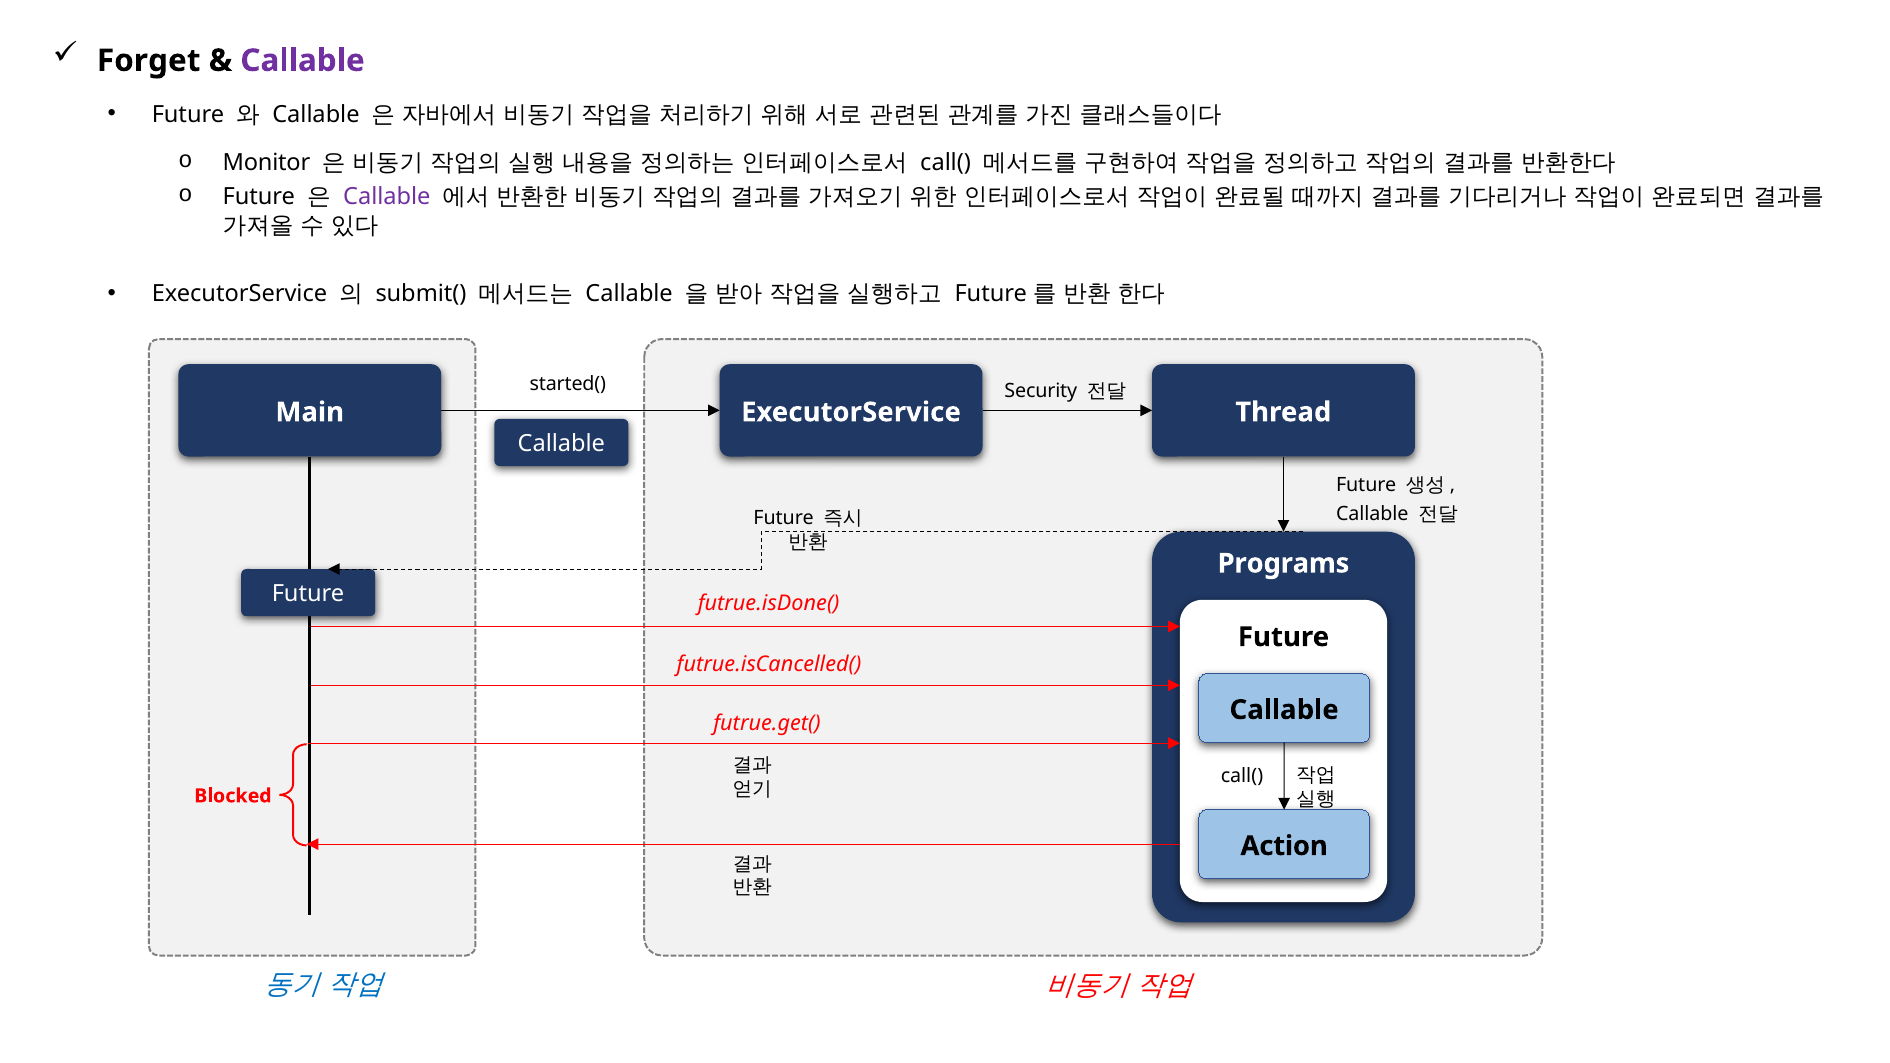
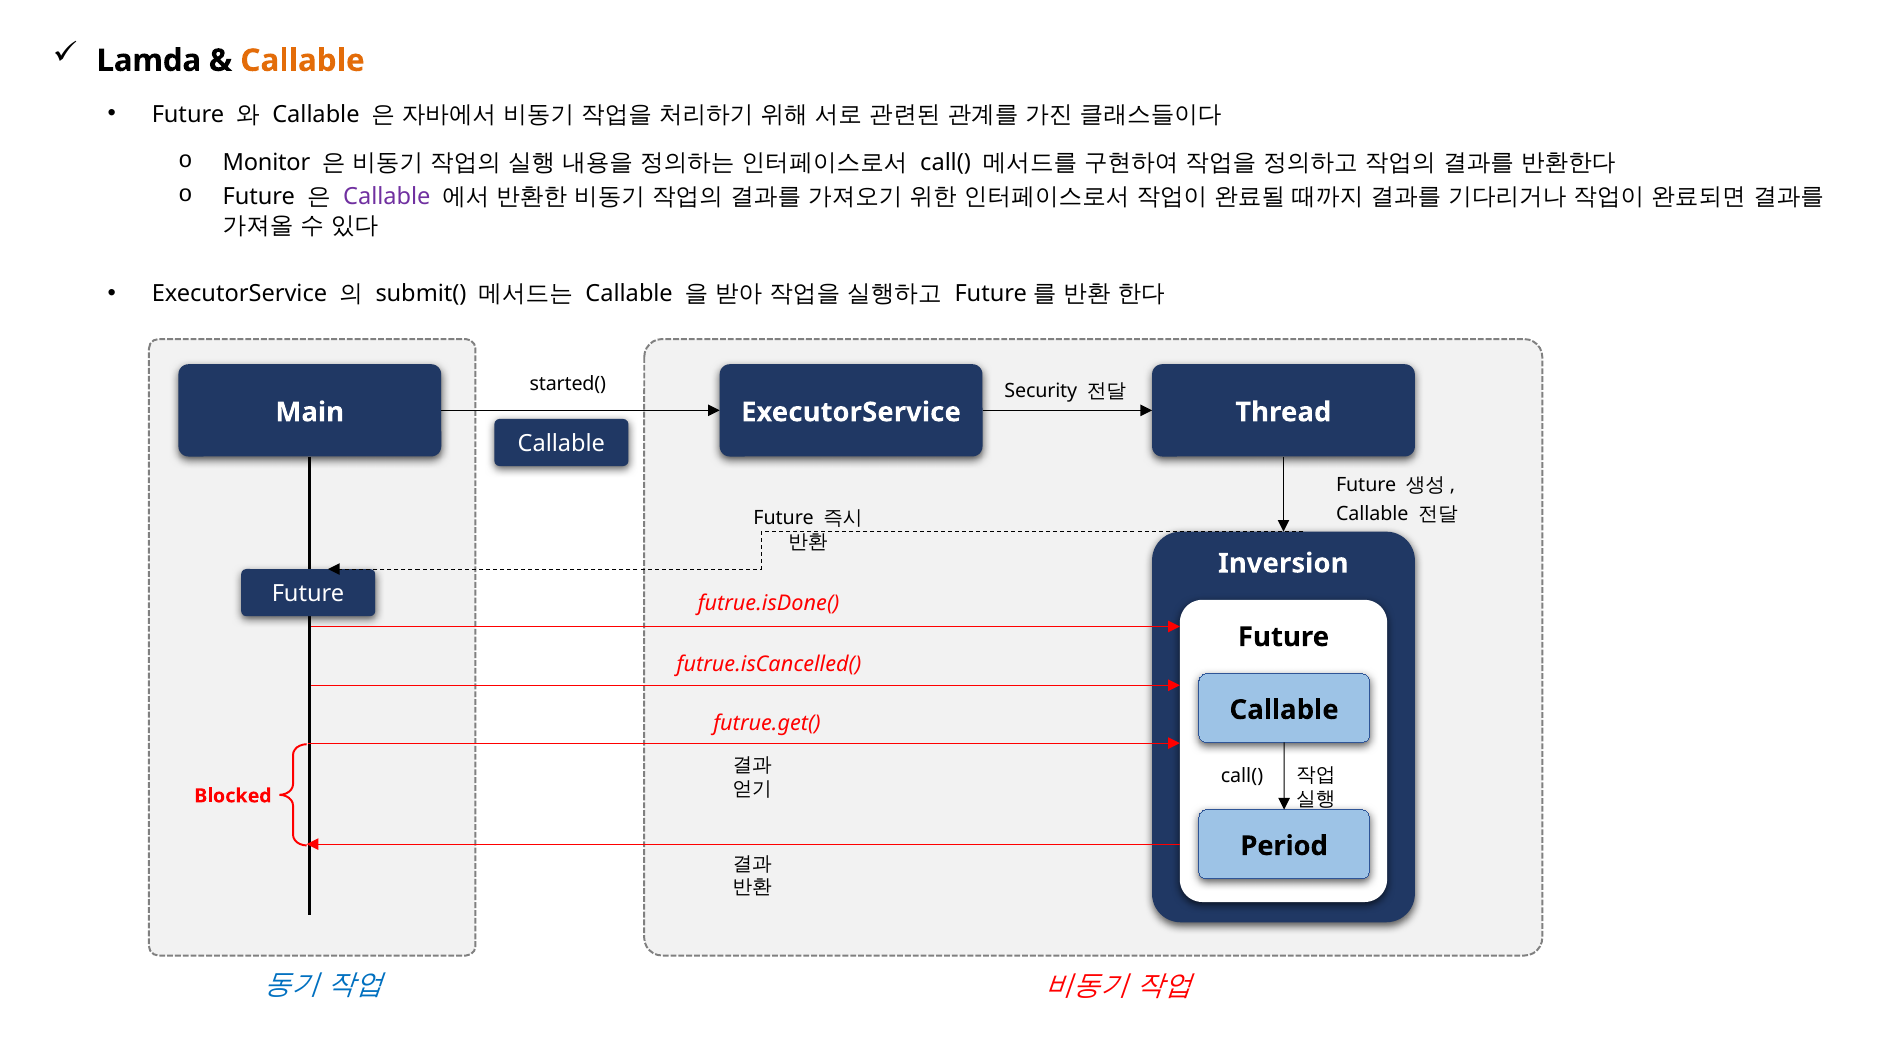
Forget: Forget -> Lamda (149, 61)
Callable colour: purple -> orange (302, 61)
Programs: Programs -> Inversion (1283, 563)
Action: Action -> Period (1284, 846)
